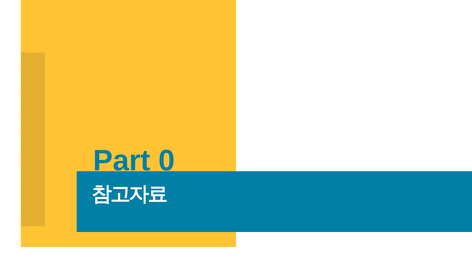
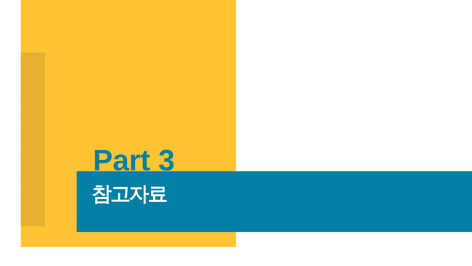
0: 0 -> 3 (167, 161)
